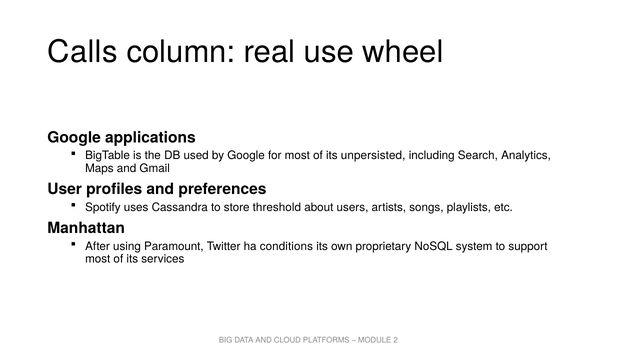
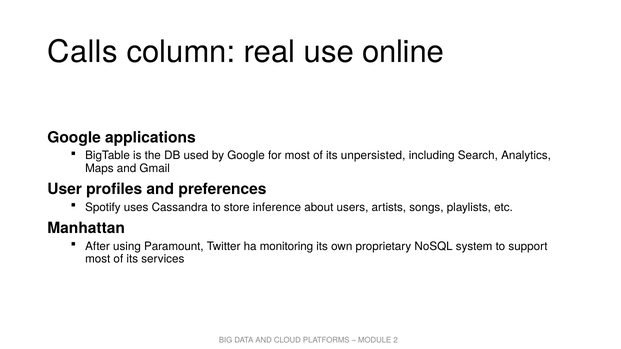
wheel: wheel -> online (403, 52)
threshold: threshold -> inference (277, 207)
conditions: conditions -> monitoring (286, 246)
